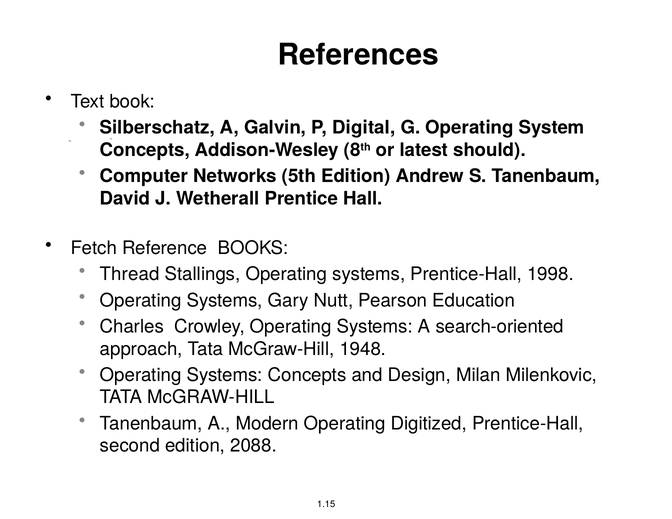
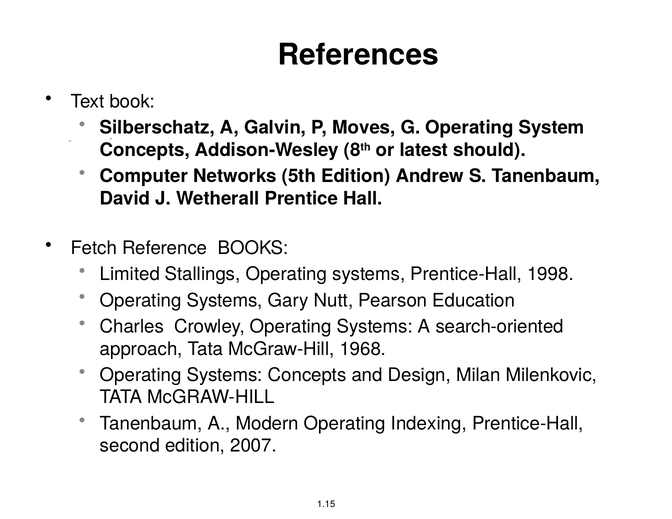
Digital: Digital -> Moves (364, 128)
Thread: Thread -> Limited (130, 274)
1948: 1948 -> 1968 (363, 349)
Digitized: Digitized -> Indexing (429, 424)
2088: 2088 -> 2007 (254, 446)
